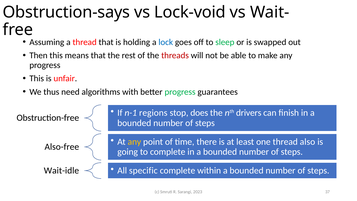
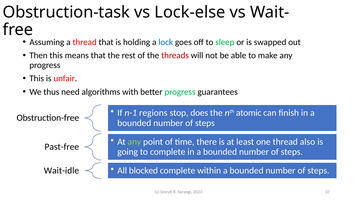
Obstruction-says: Obstruction-says -> Obstruction-task (66, 12)
Lock-void: Lock-void -> Lock-else (190, 12)
drivers: drivers -> atomic (249, 113)
any colour: yellow -> light green (134, 142)
Also-free: Also-free -> Past-free (62, 147)
specific: specific -> blocked (143, 170)
